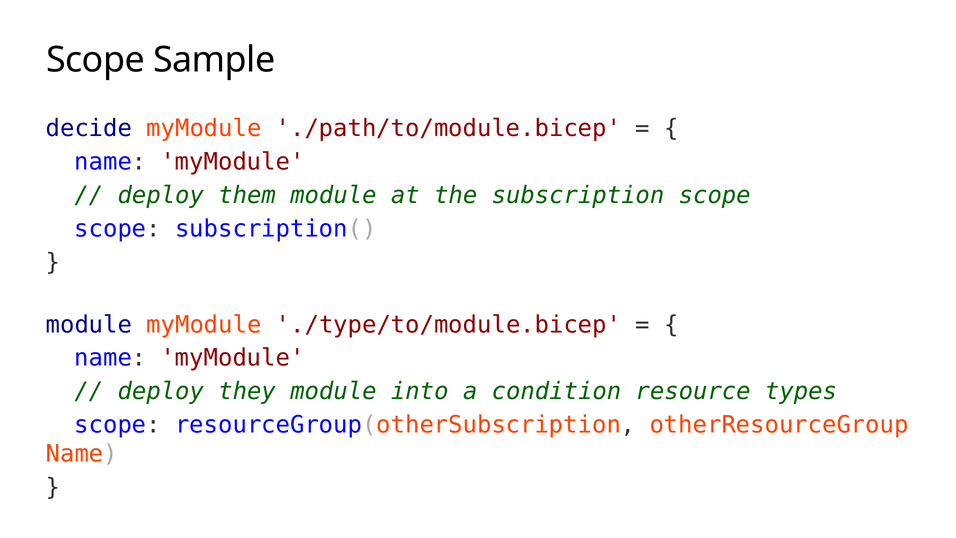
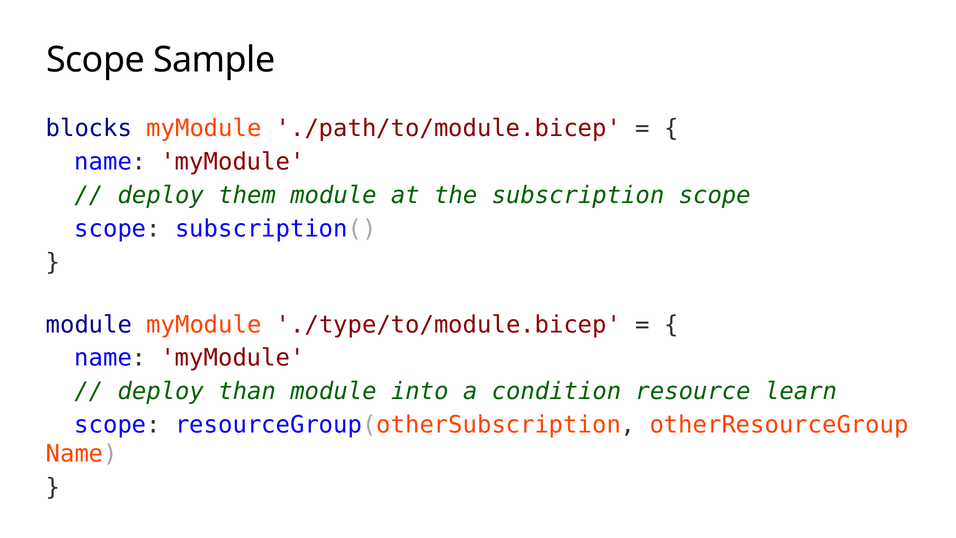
decide: decide -> blocks (89, 129)
they: they -> than (247, 391)
types: types -> learn (801, 391)
